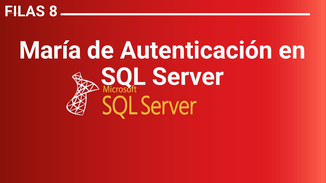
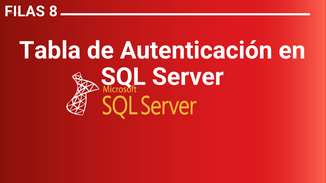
María: María -> Tabla (50, 51)
